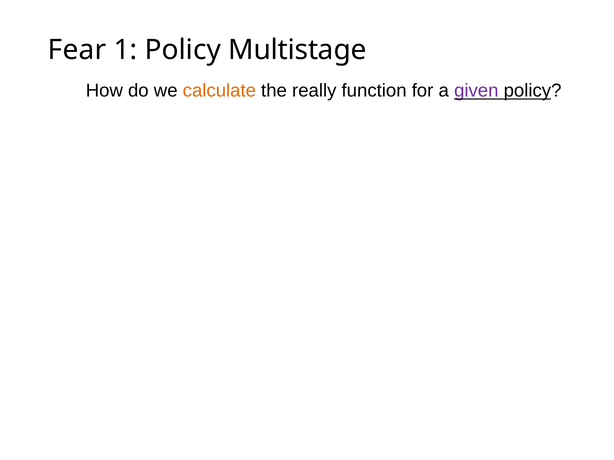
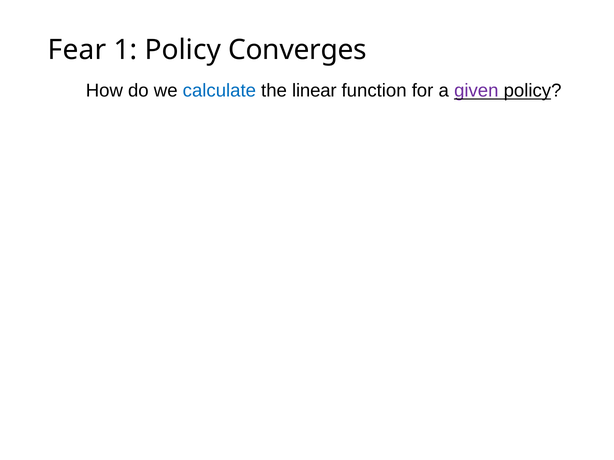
Multistage: Multistage -> Converges (297, 50)
calculate colour: orange -> blue (219, 91)
really: really -> linear (314, 91)
